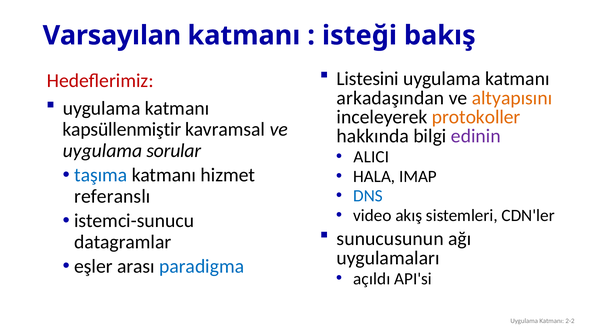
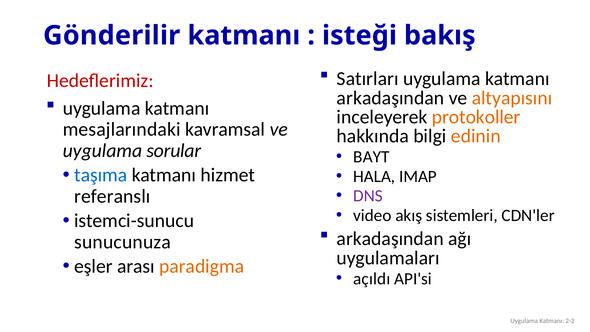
Varsayılan: Varsayılan -> Gönderilir (112, 35)
Listesini: Listesini -> Satırları (368, 79)
kapsüllenmiştir: kapsüllenmiştir -> mesajlarındaki (122, 129)
edinin colour: purple -> orange (476, 136)
ALICI: ALICI -> BAYT (371, 157)
DNS colour: blue -> purple (368, 196)
sunucusunun: sunucusunun -> arkadaşından (390, 239)
datagramlar: datagramlar -> sunucunuza (123, 242)
paradigma colour: blue -> orange (202, 266)
